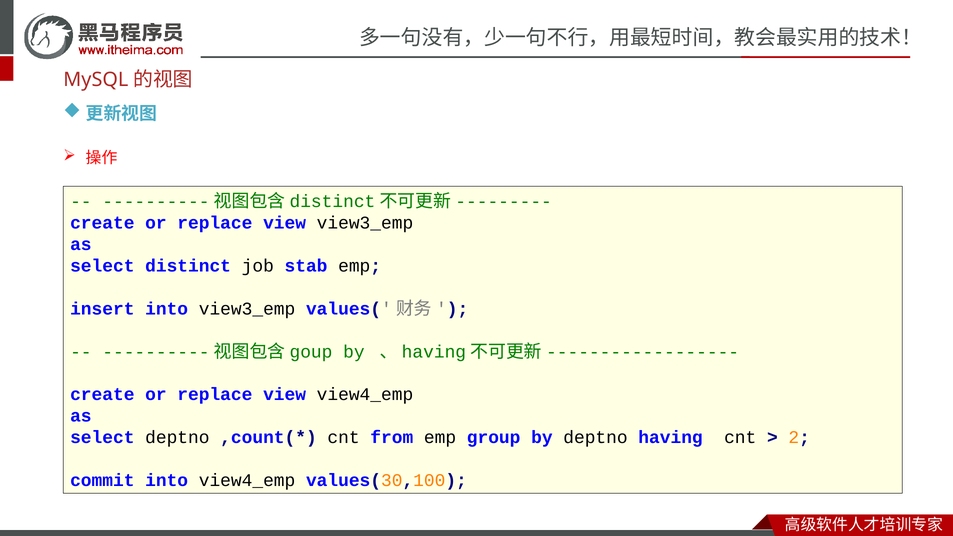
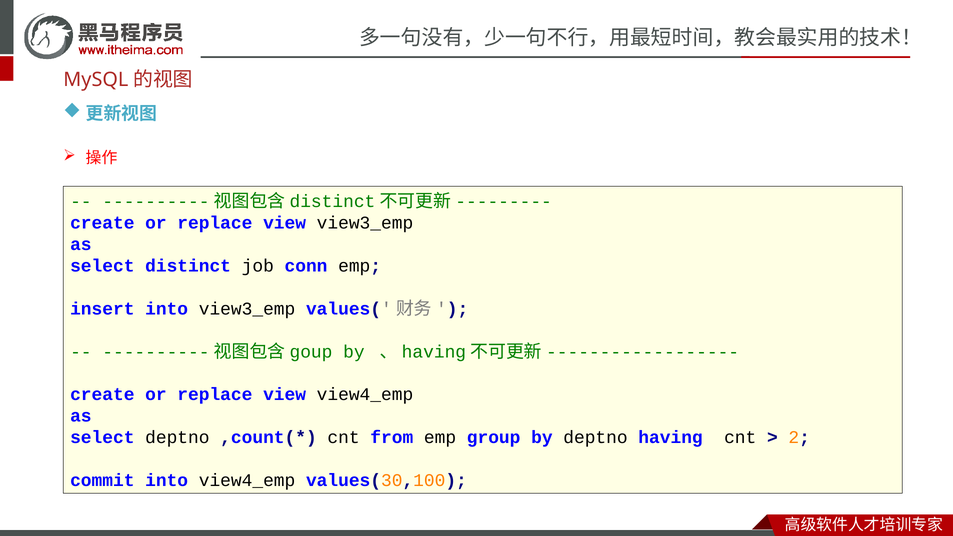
stab: stab -> conn (306, 266)
